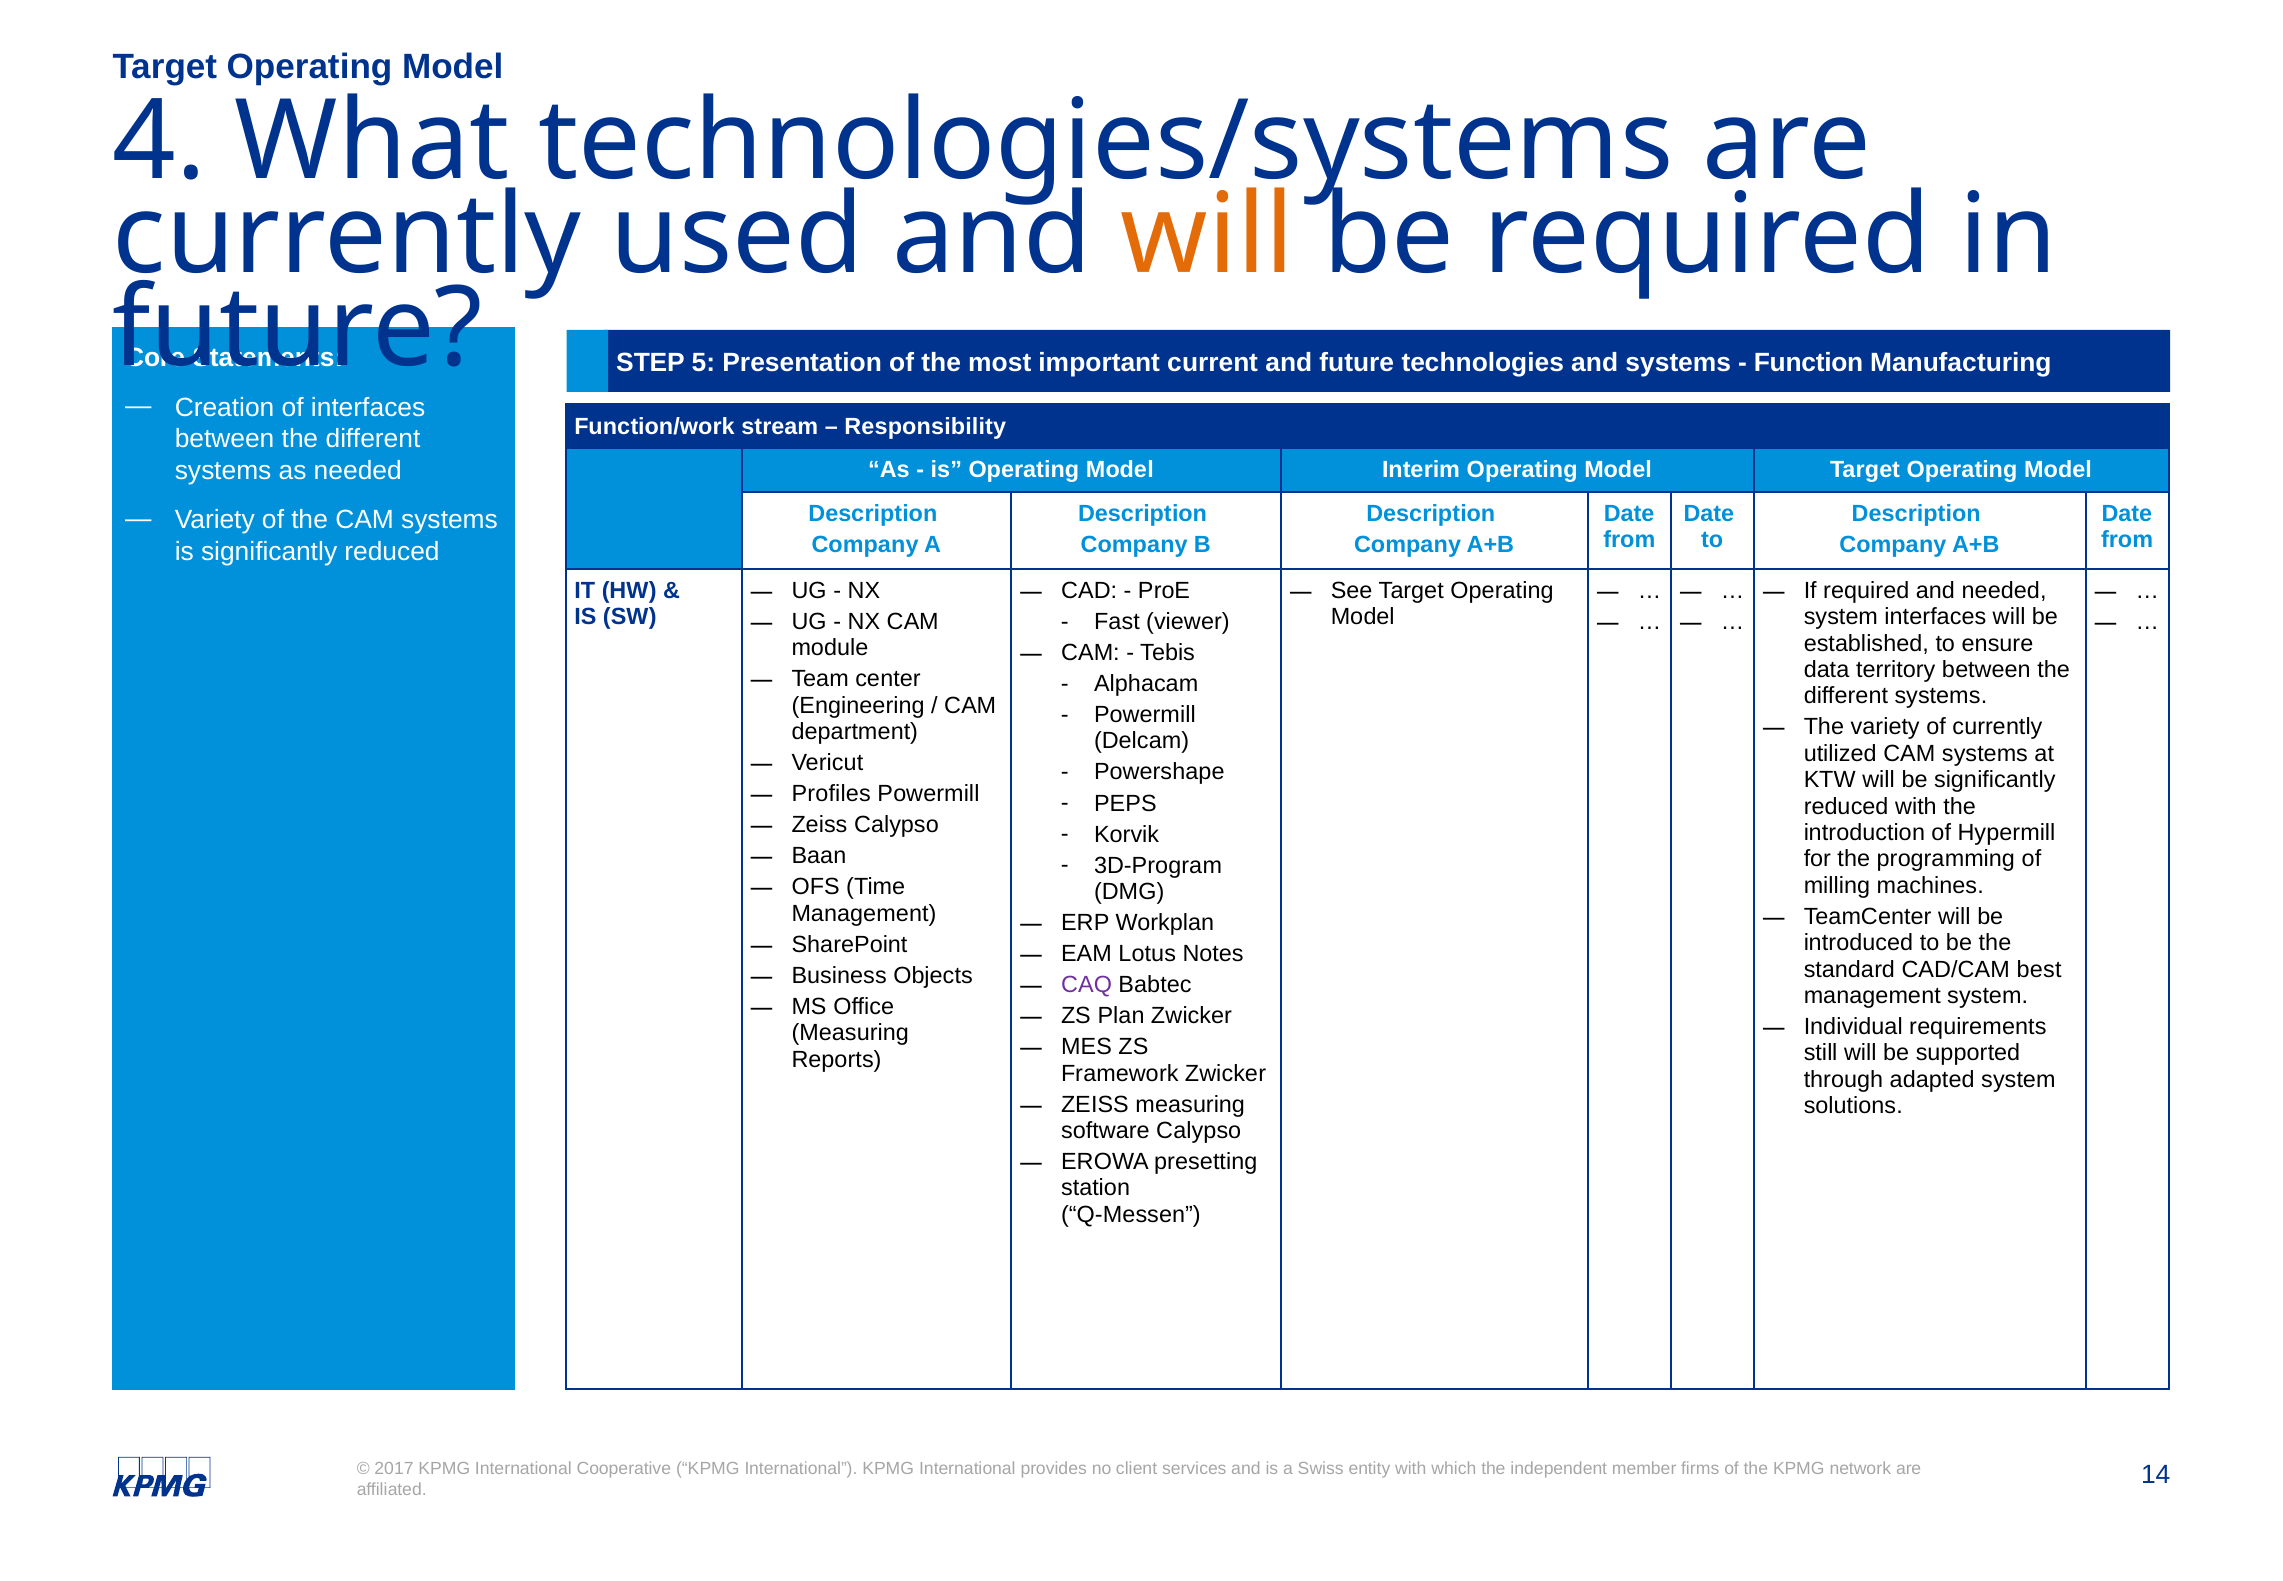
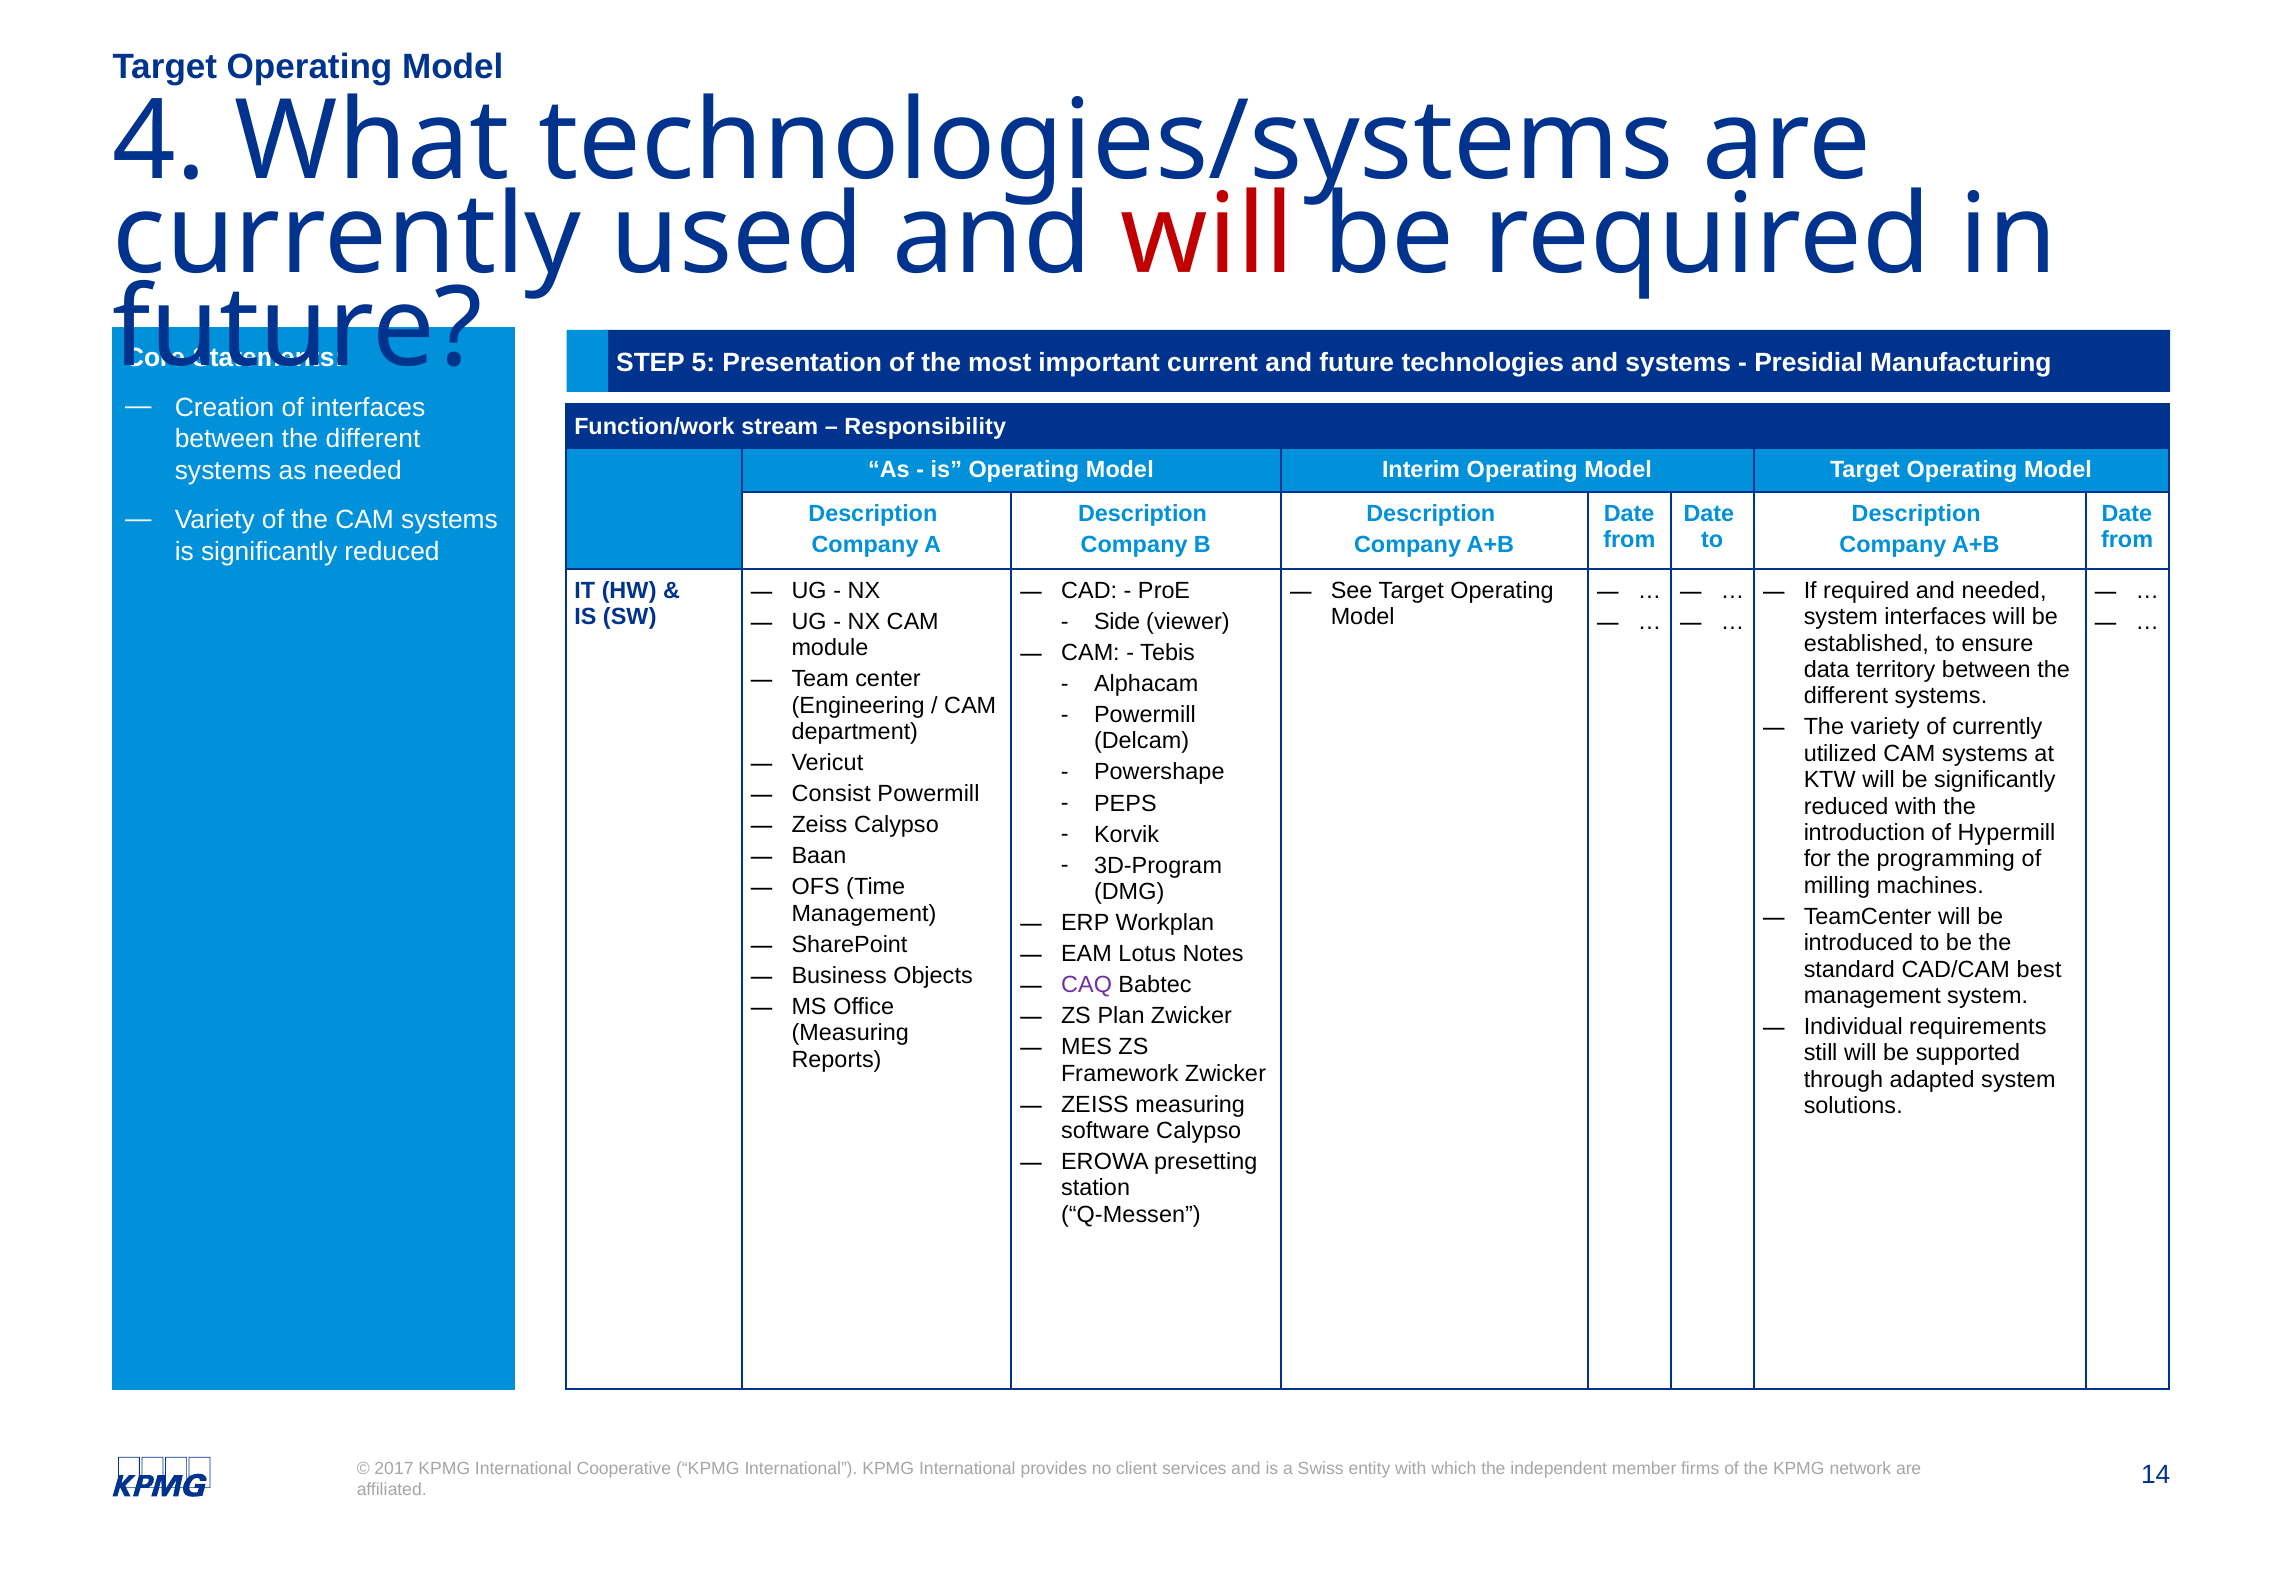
will colour: orange -> red (1208, 235)
Function: Function -> Presidial (1809, 363)
Fast: Fast -> Side (1117, 622)
Profiles: Profiles -> Consist (831, 794)
